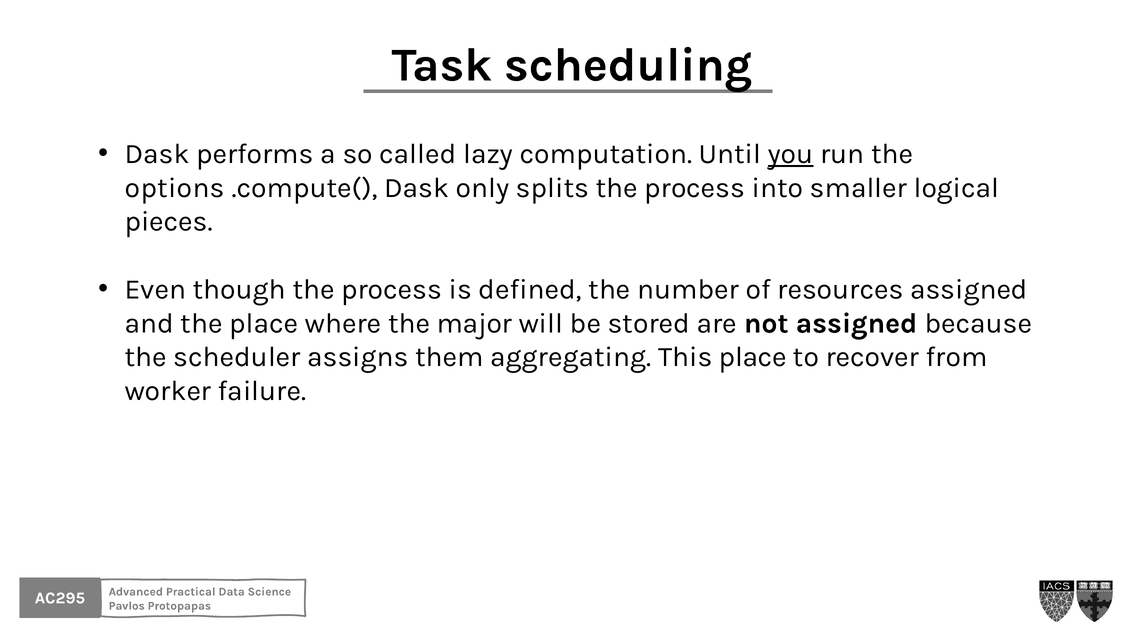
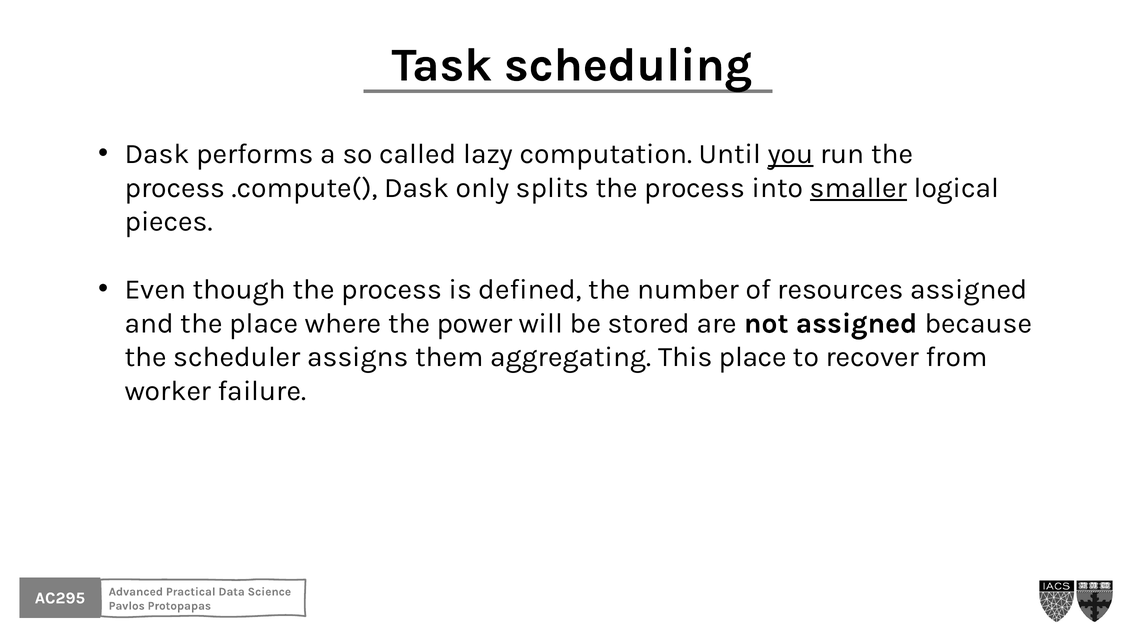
options: options -> process (175, 188)
smaller underline: none -> present (858, 188)
major: major -> power (475, 323)
